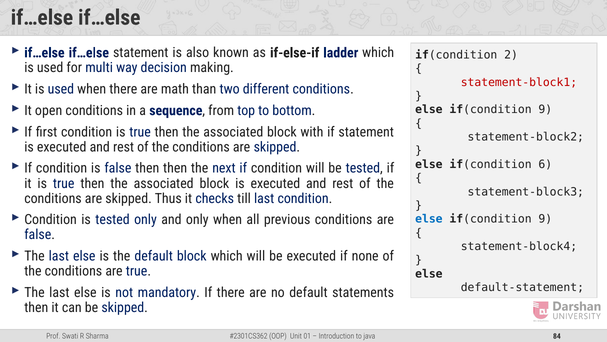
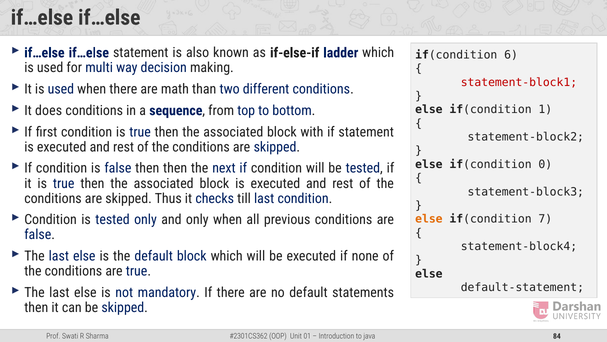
2: 2 -> 6 (511, 55)
open: open -> does (49, 110)
9: 9 -> 1 (545, 109)
6: 6 -> 0 (545, 164)
else colour: blue -> orange (429, 219)
9: 9 -> 7 (545, 219)
